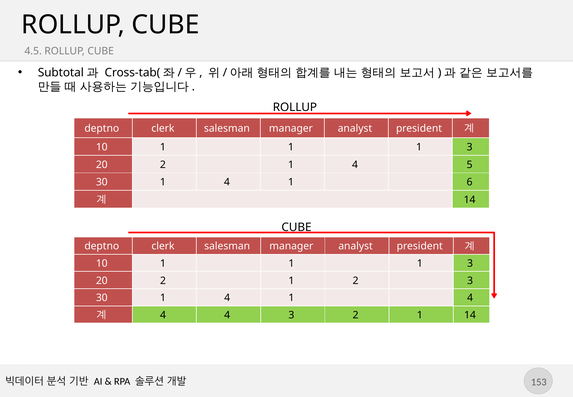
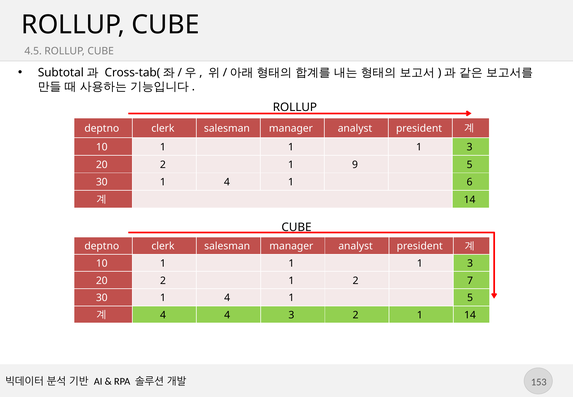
2 1 4: 4 -> 9 (355, 165)
2 3: 3 -> 7 (470, 280)
4 1 4: 4 -> 5 (470, 298)
